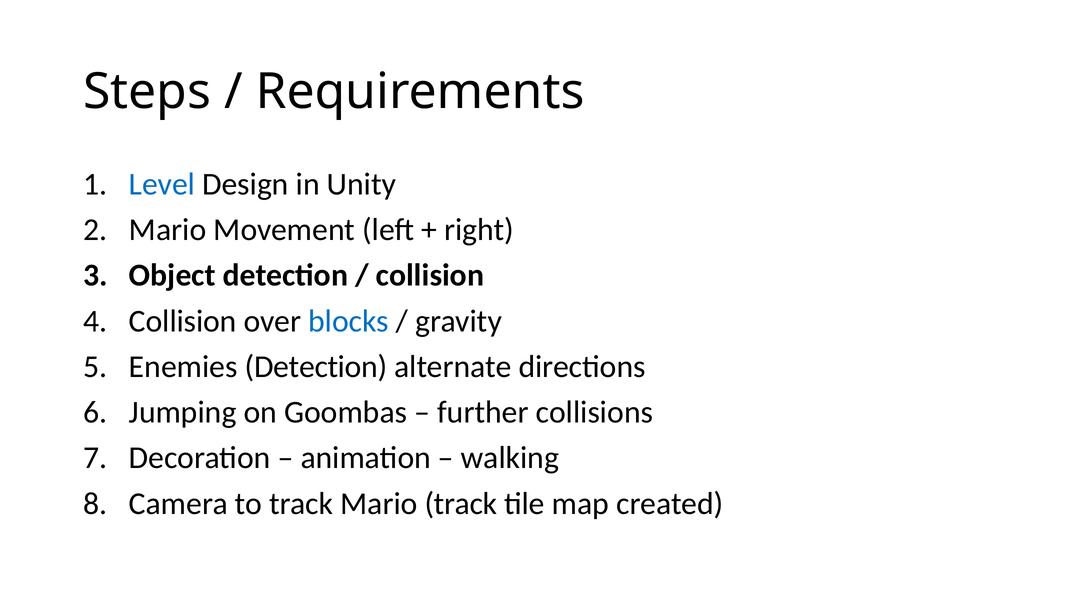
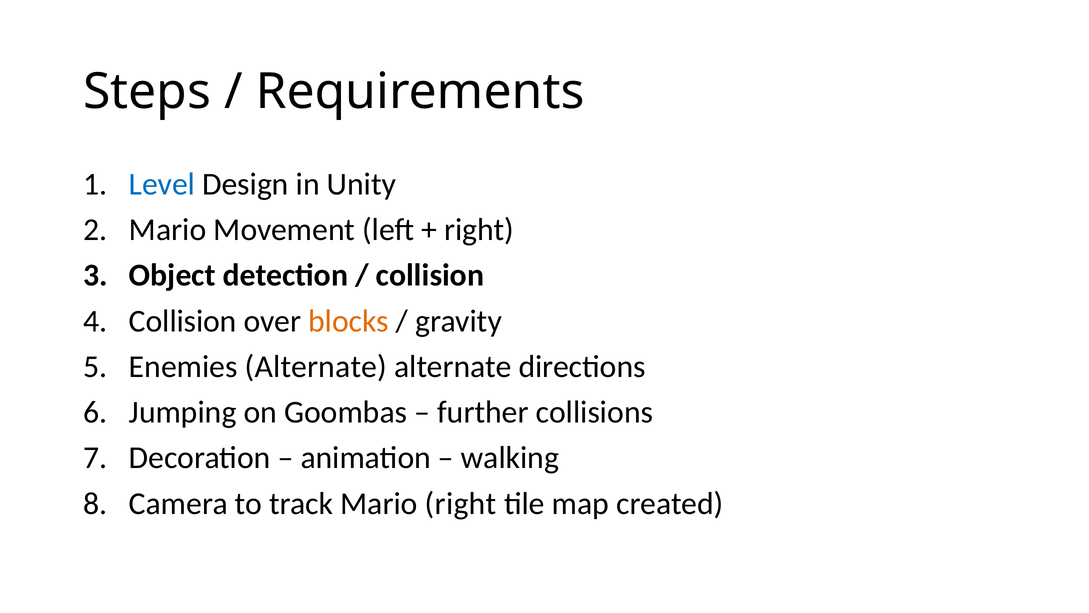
blocks colour: blue -> orange (349, 321)
Enemies Detection: Detection -> Alternate (316, 366)
Mario track: track -> right (461, 503)
